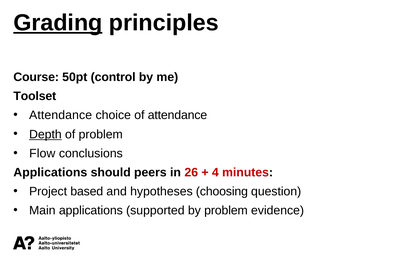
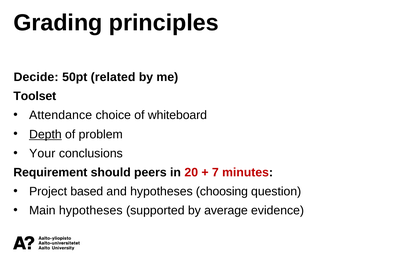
Grading underline: present -> none (58, 23)
Course: Course -> Decide (36, 77)
control: control -> related (113, 77)
of attendance: attendance -> whiteboard (177, 115)
Flow: Flow -> Your (42, 153)
Applications: Applications -> Requirement (50, 172)
26: 26 -> 20 (191, 172)
4: 4 -> 7 (215, 172)
Main applications: applications -> hypotheses (91, 210)
by problem: problem -> average (226, 210)
